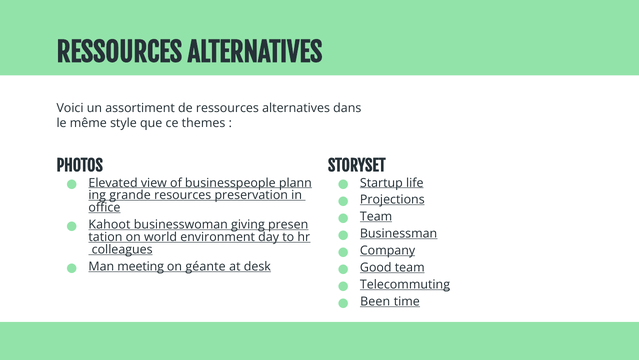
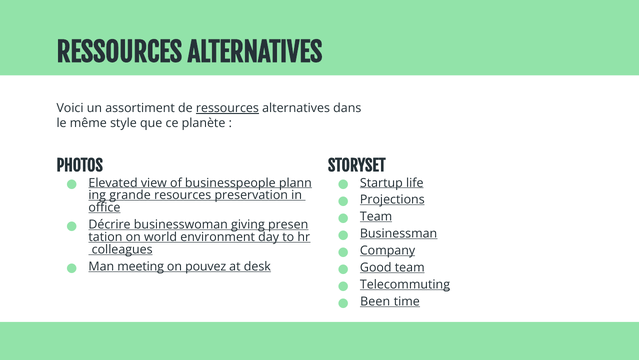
ressources underline: none -> present (227, 108)
themes: themes -> planète (204, 123)
Kahoot: Kahoot -> Décrire (110, 224)
géante: géante -> pouvez (206, 266)
